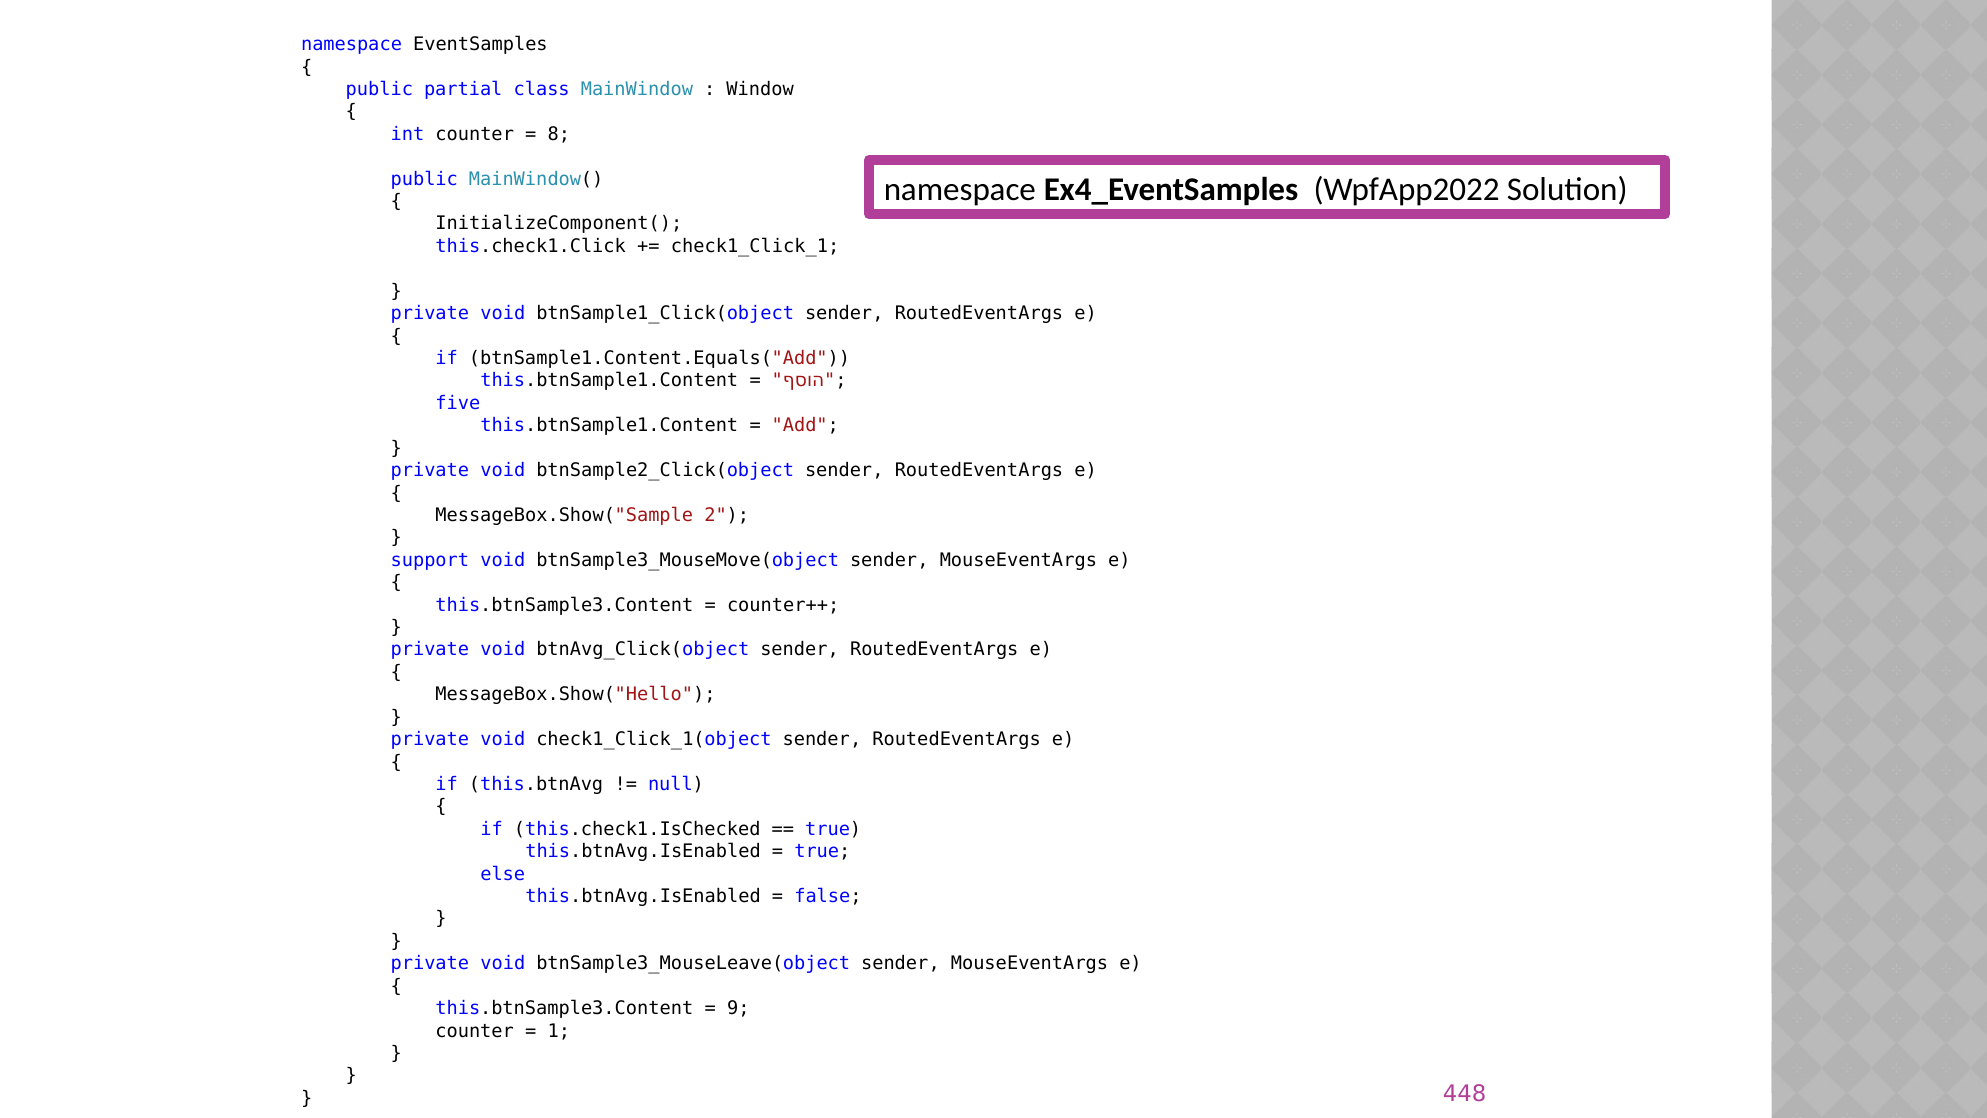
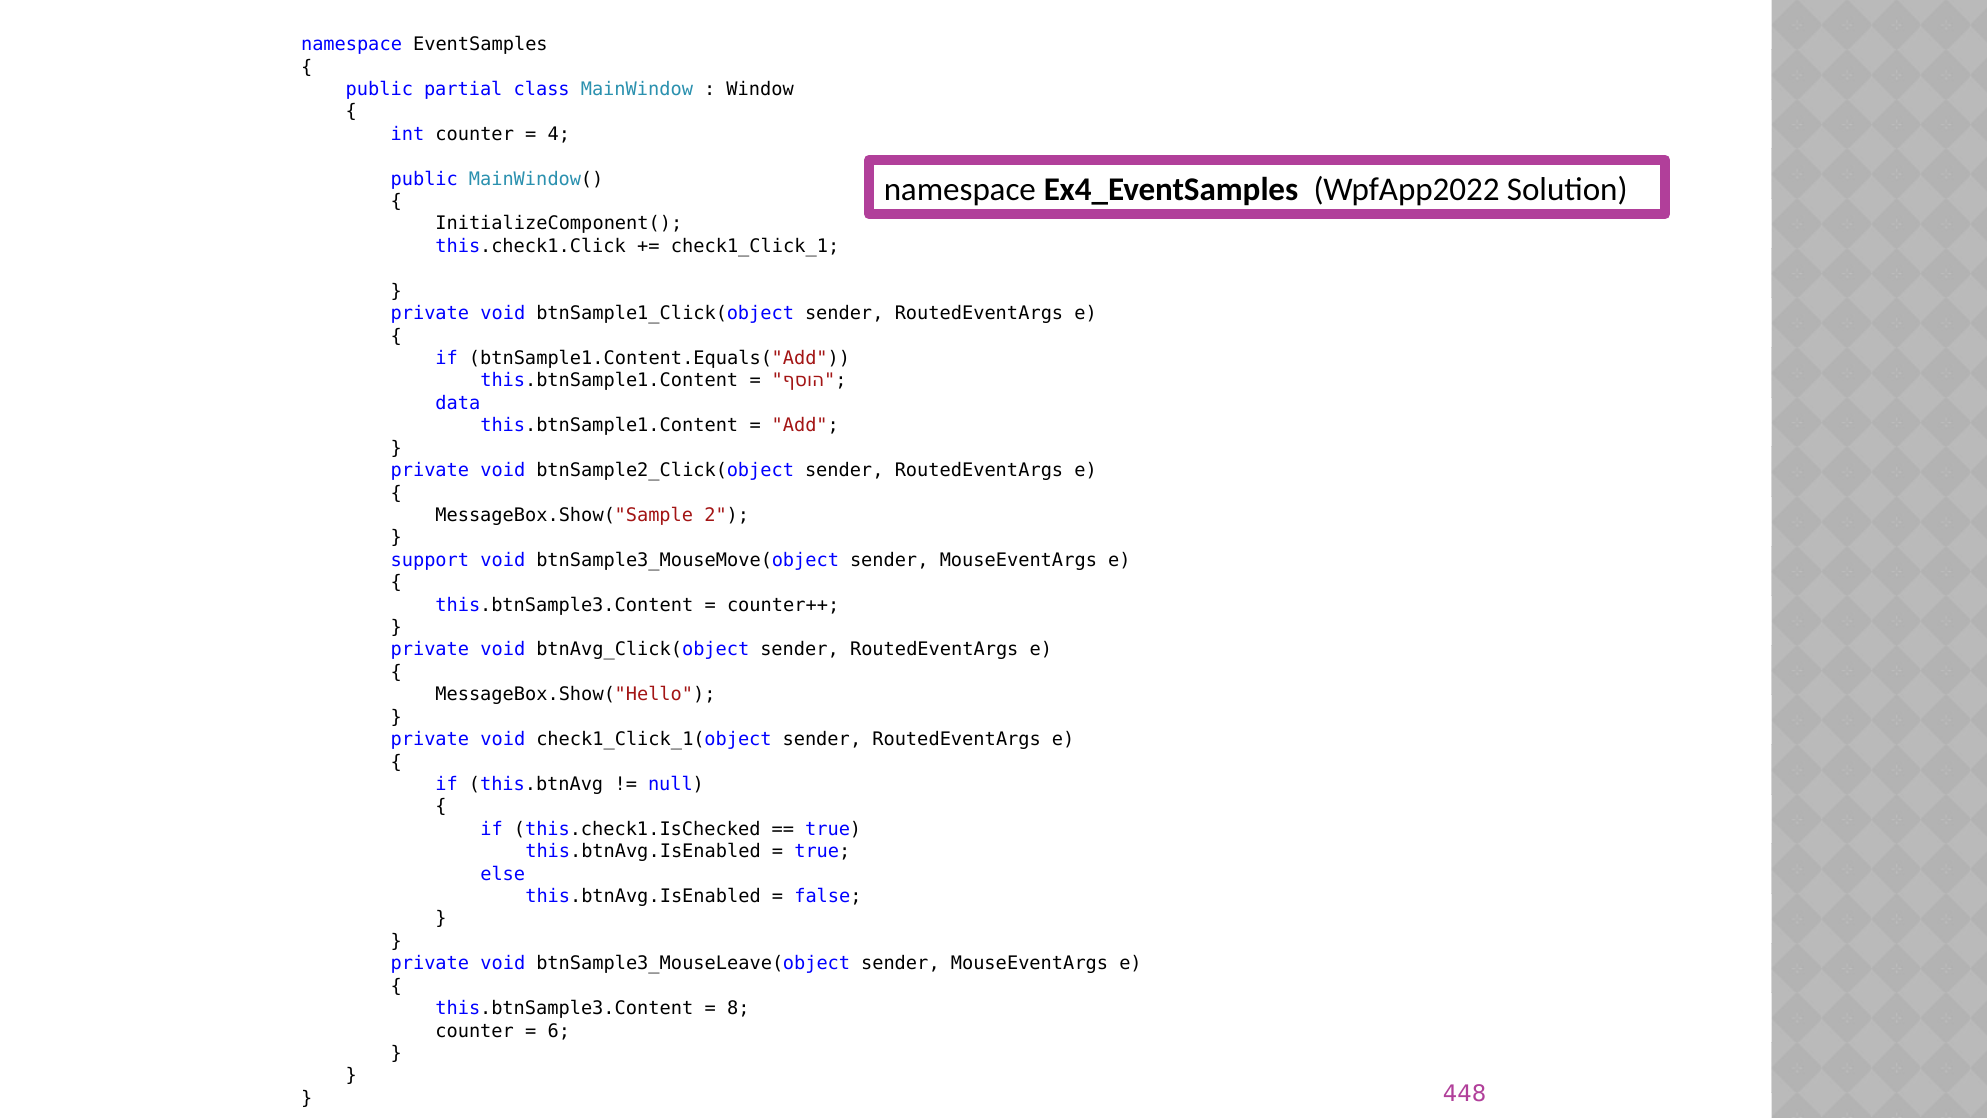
8: 8 -> 4 (559, 134)
five: five -> data (458, 403)
9: 9 -> 8 (738, 1008)
1: 1 -> 6 (559, 1031)
